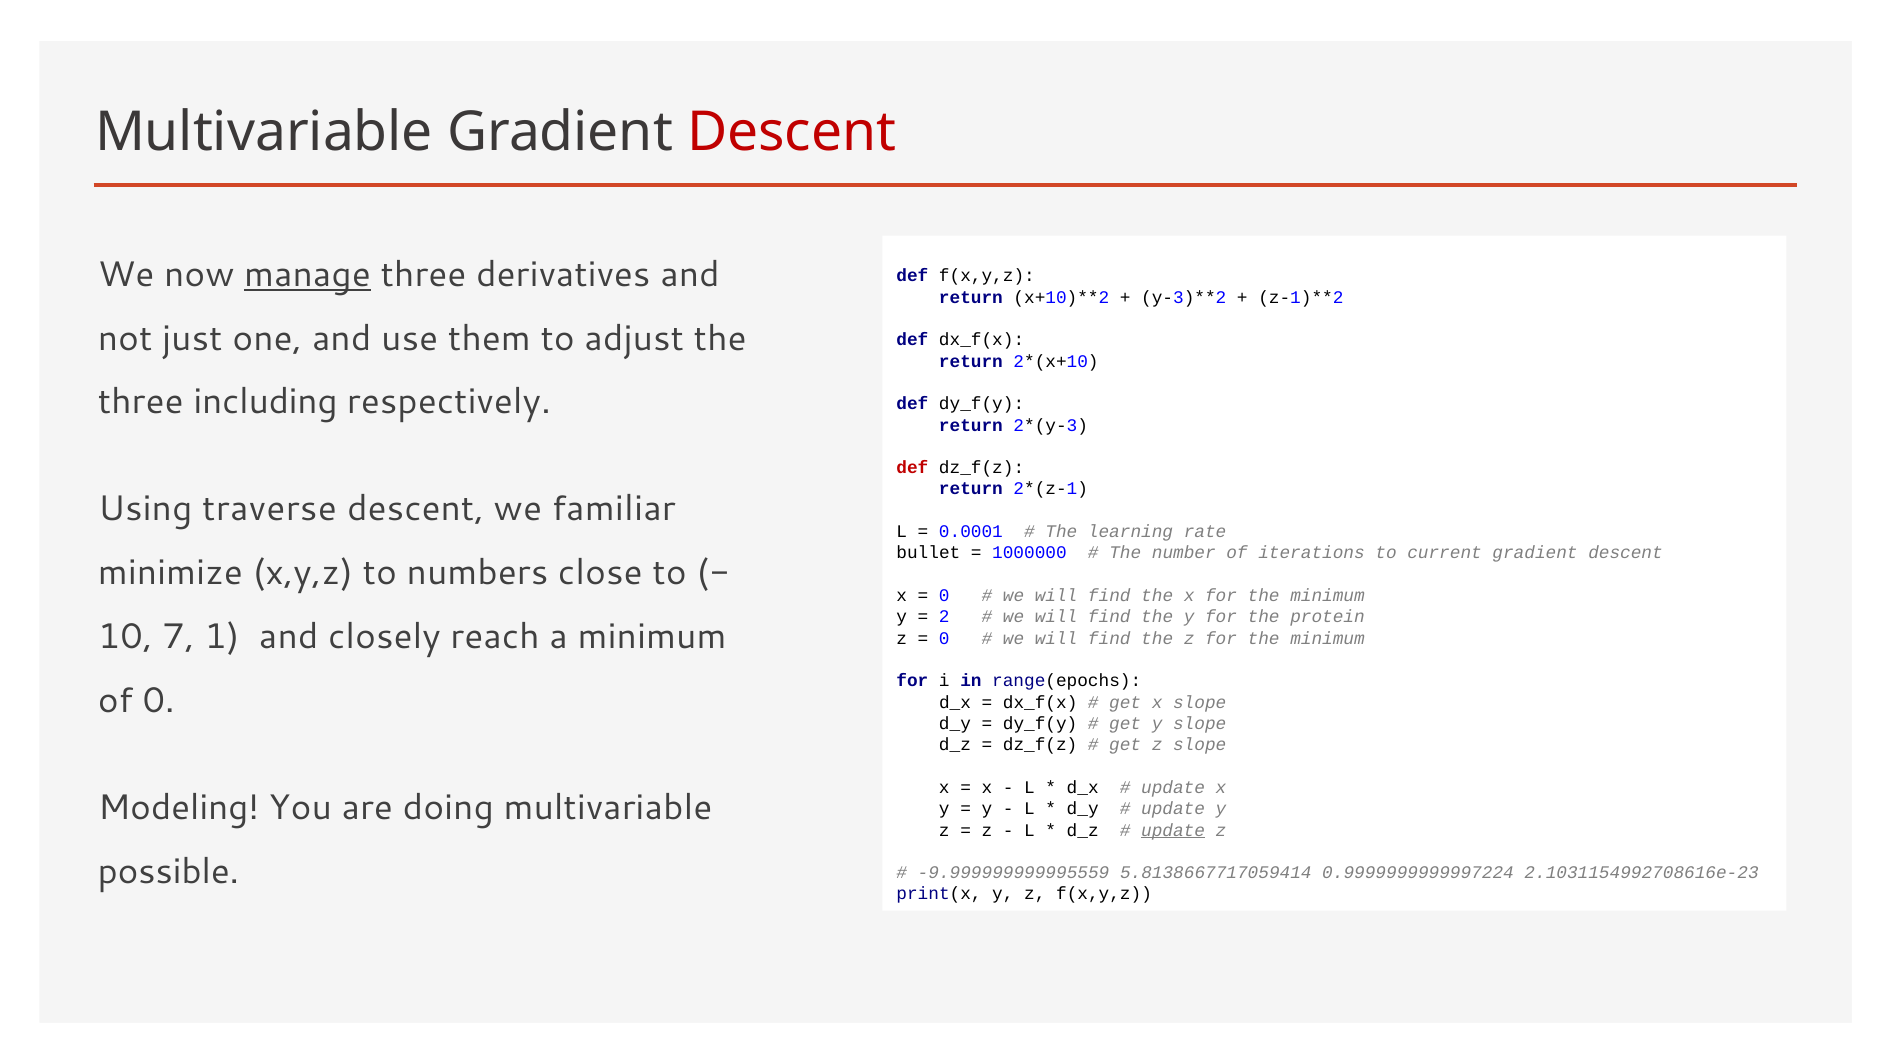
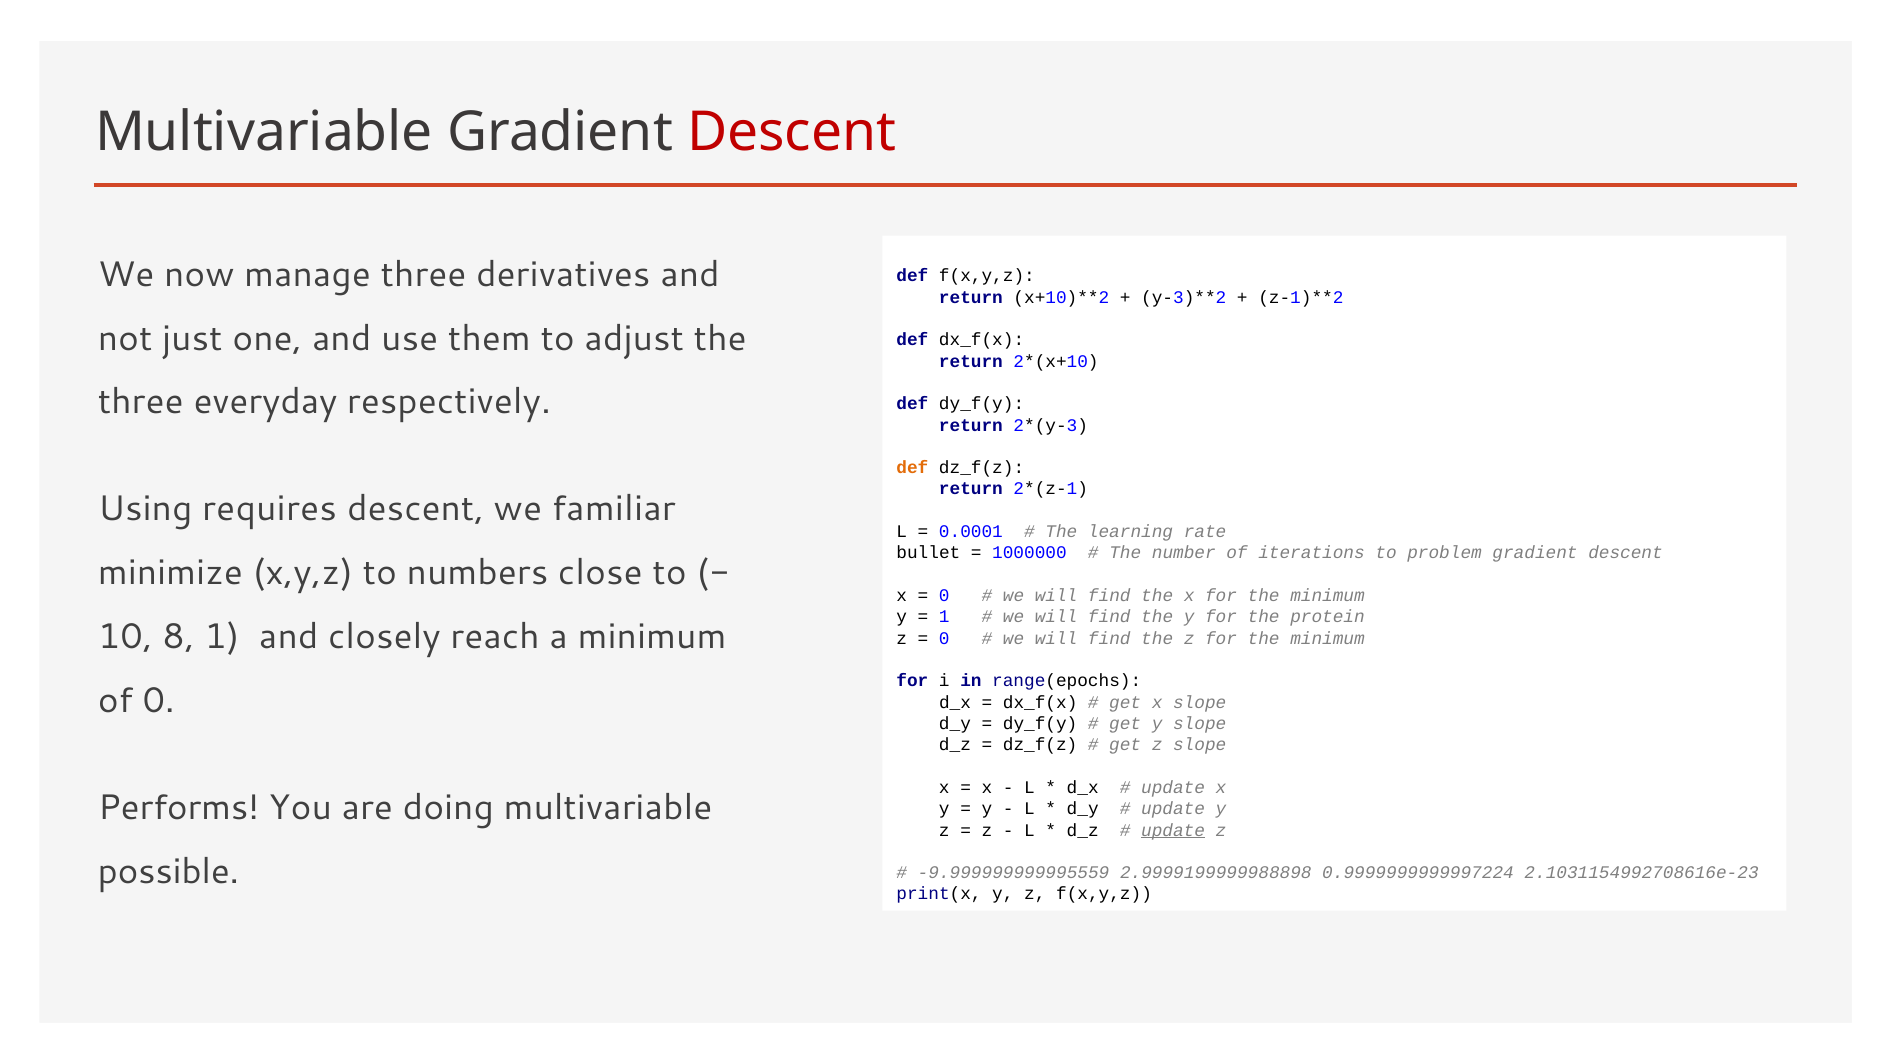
manage underline: present -> none (307, 275)
including: including -> everyday (266, 402)
def colour: red -> orange (912, 468)
traverse: traverse -> requires (270, 510)
current: current -> problem (1445, 553)
2: 2 -> 1 (944, 617)
7: 7 -> 8 (178, 637)
Modeling: Modeling -> Performs (179, 808)
5.8138667717059414: 5.8138667717059414 -> 2.9999199999988898 (1216, 873)
